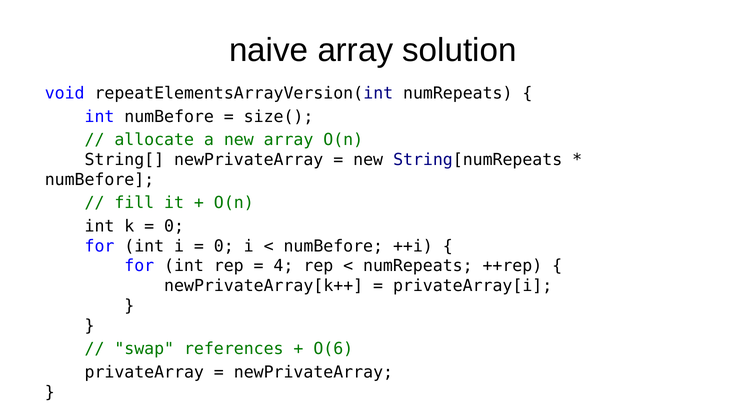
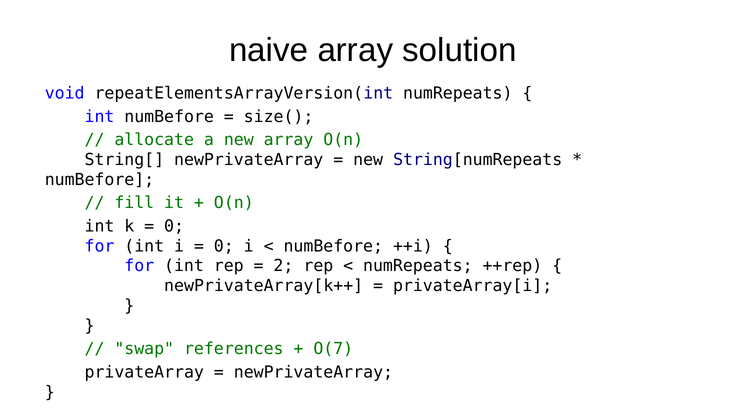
4: 4 -> 2 (283, 266)
O(6: O(6 -> O(7 (333, 349)
